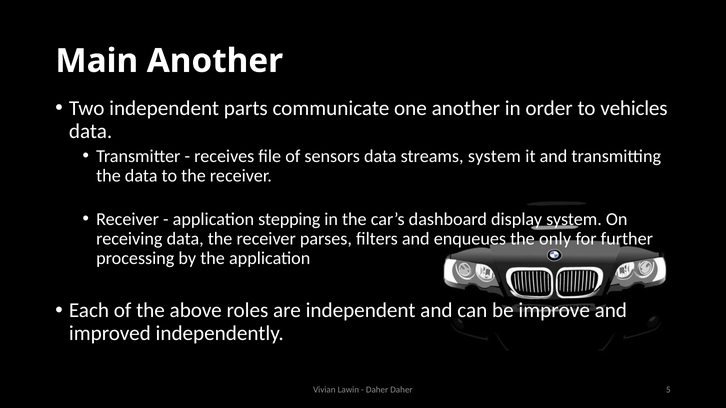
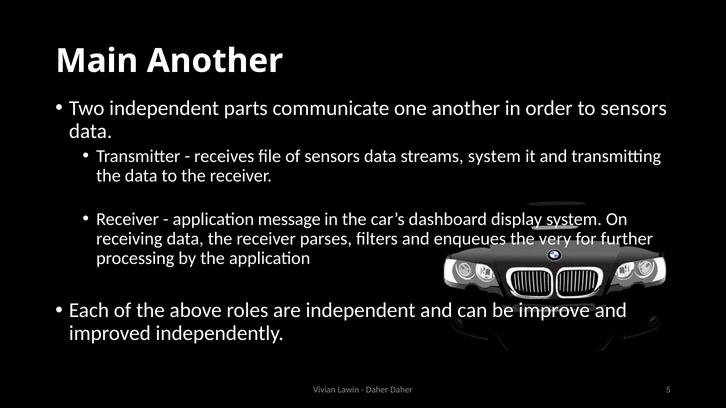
to vehicles: vehicles -> sensors (634, 108)
stepping: stepping -> message (289, 219)
only: only -> very (555, 239)
